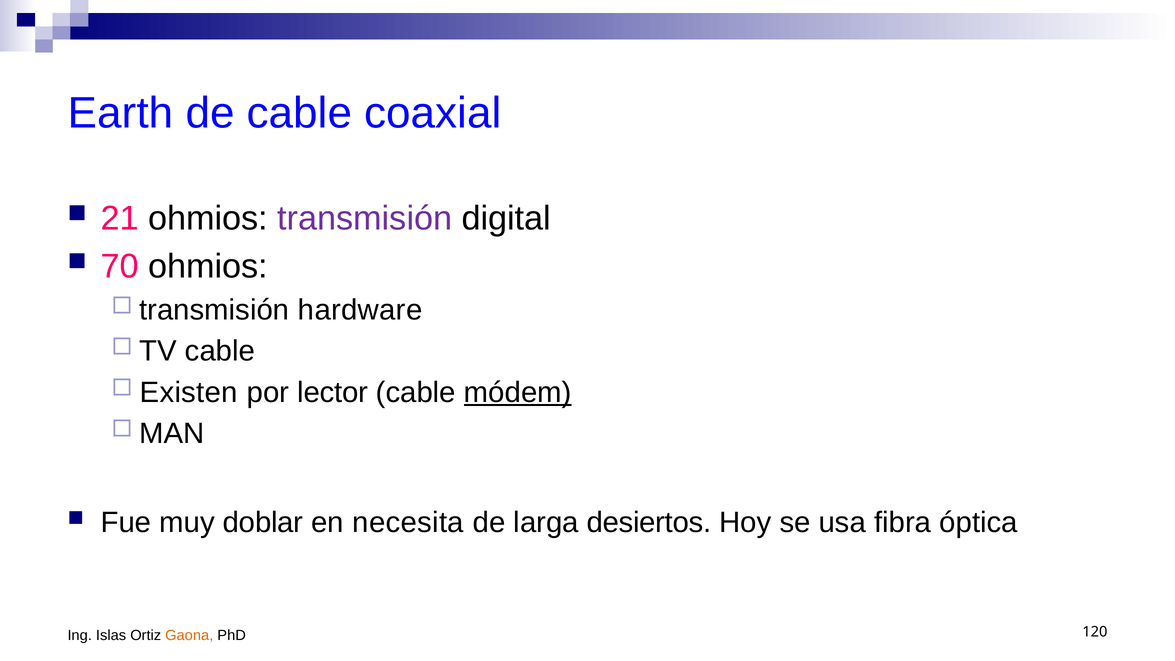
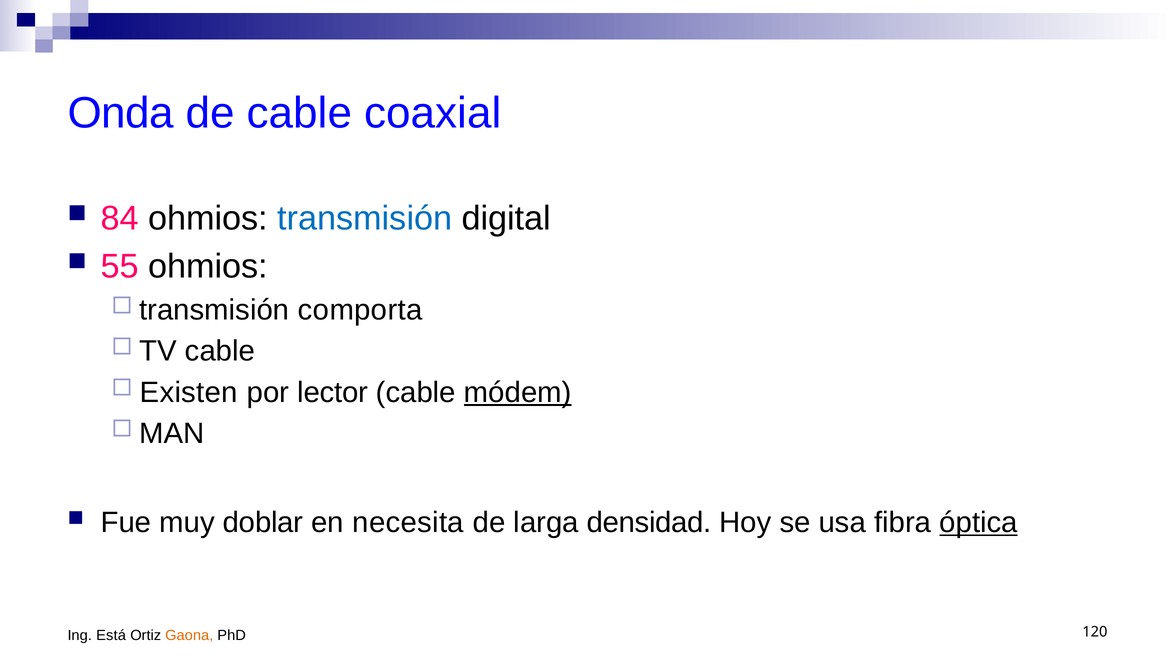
Earth: Earth -> Onda (121, 113)
21: 21 -> 84 (120, 218)
transmisión colour: purple -> blue (365, 218)
70: 70 -> 55 (120, 266)
hardware: hardware -> comporta (360, 310)
desiertos: desiertos -> densidad (649, 523)
óptica underline: none -> present (979, 523)
Islas: Islas -> Está (111, 636)
